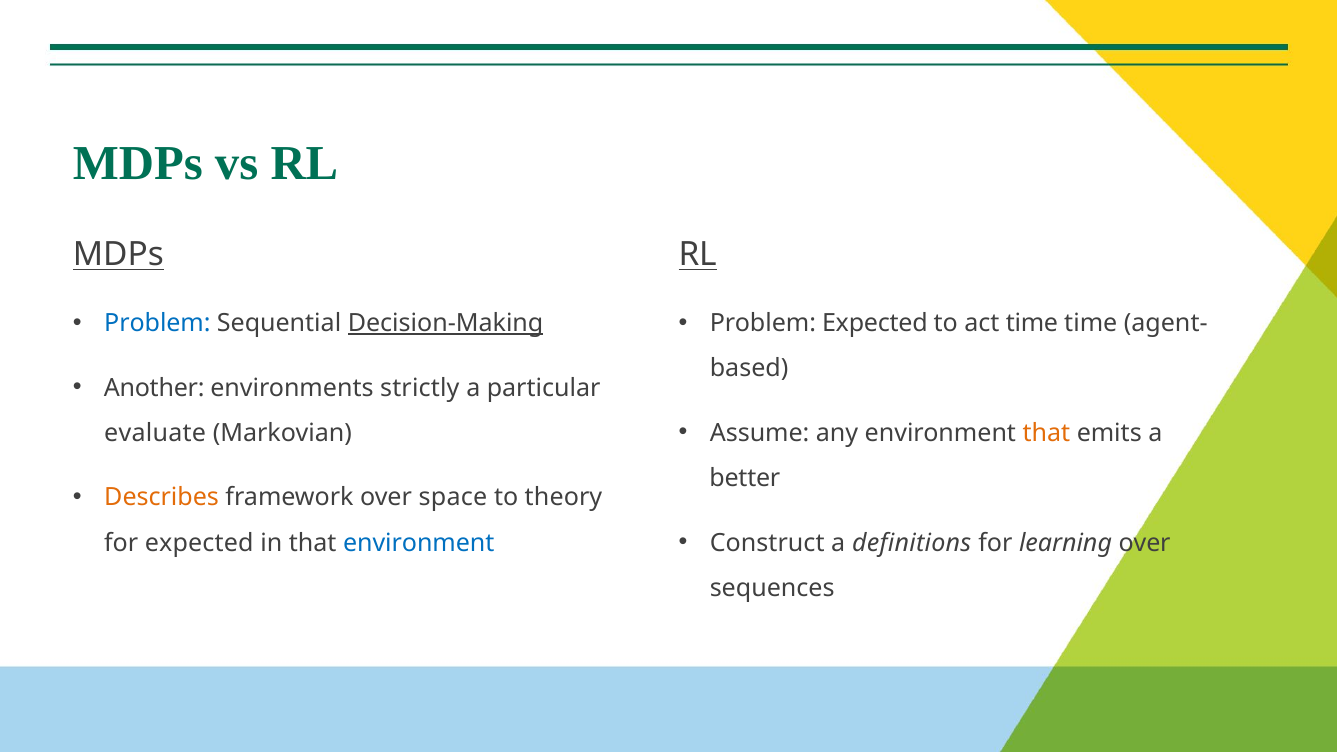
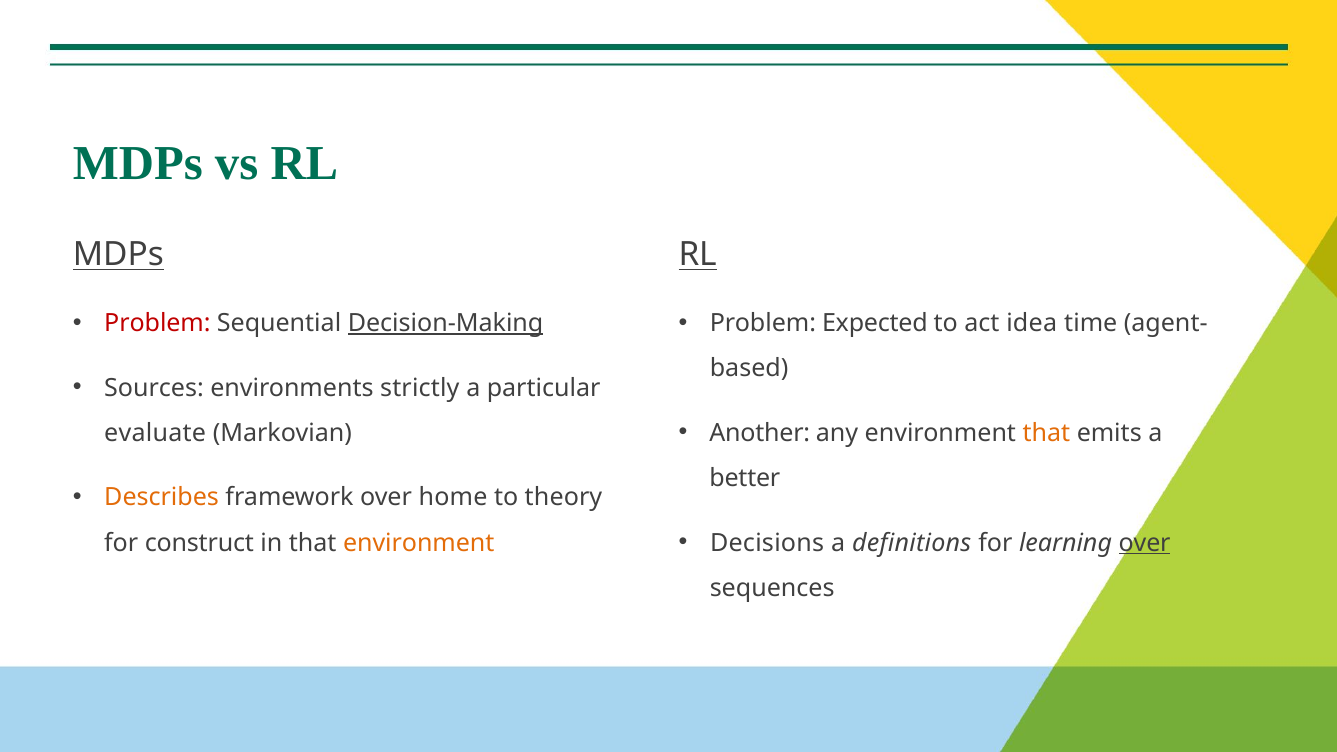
Problem colour: blue -> red (157, 323)
act time: time -> idea (1032, 323)
Another: Another -> Sources (154, 388)
Assume: Assume -> Another (760, 433)
space: space -> home (453, 498)
Construct: Construct -> Decisions (767, 543)
over underline: none -> present (1145, 543)
for expected: expected -> construct (199, 543)
environment colour: blue -> orange (419, 543)
